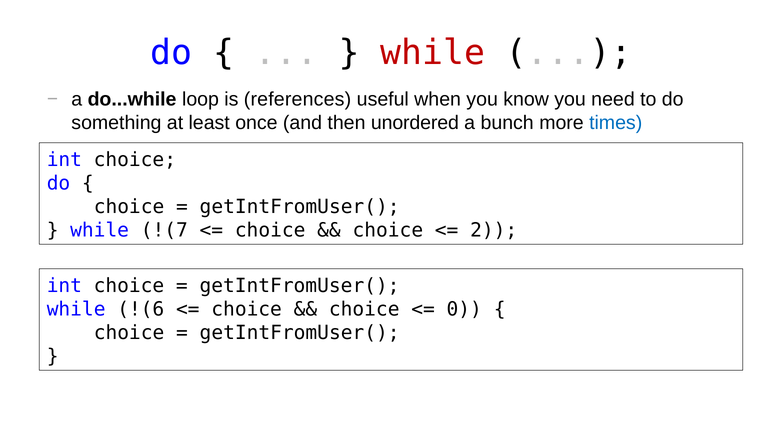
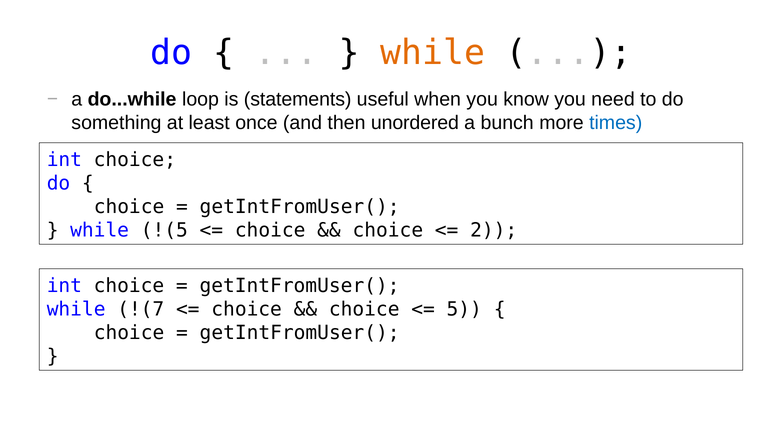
while colour: red -> orange (433, 53)
references: references -> statements (298, 99)
!(7: !(7 -> !(5 (164, 230)
!(6: !(6 -> !(7 (141, 309)
0: 0 -> 5 (464, 309)
